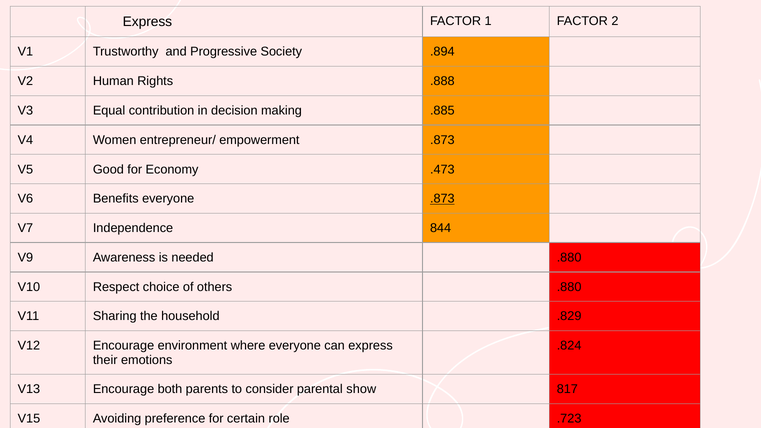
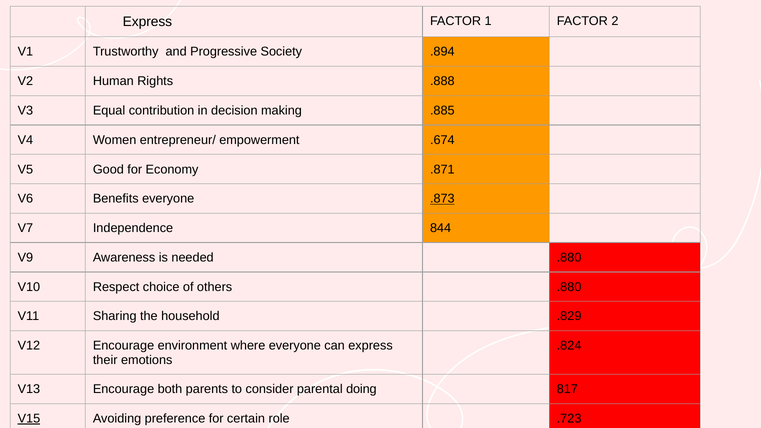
empowerment .873: .873 -> .674 (442, 140)
.473: .473 -> .871 (442, 169)
show: show -> doing (361, 389)
V15 underline: none -> present (29, 419)
